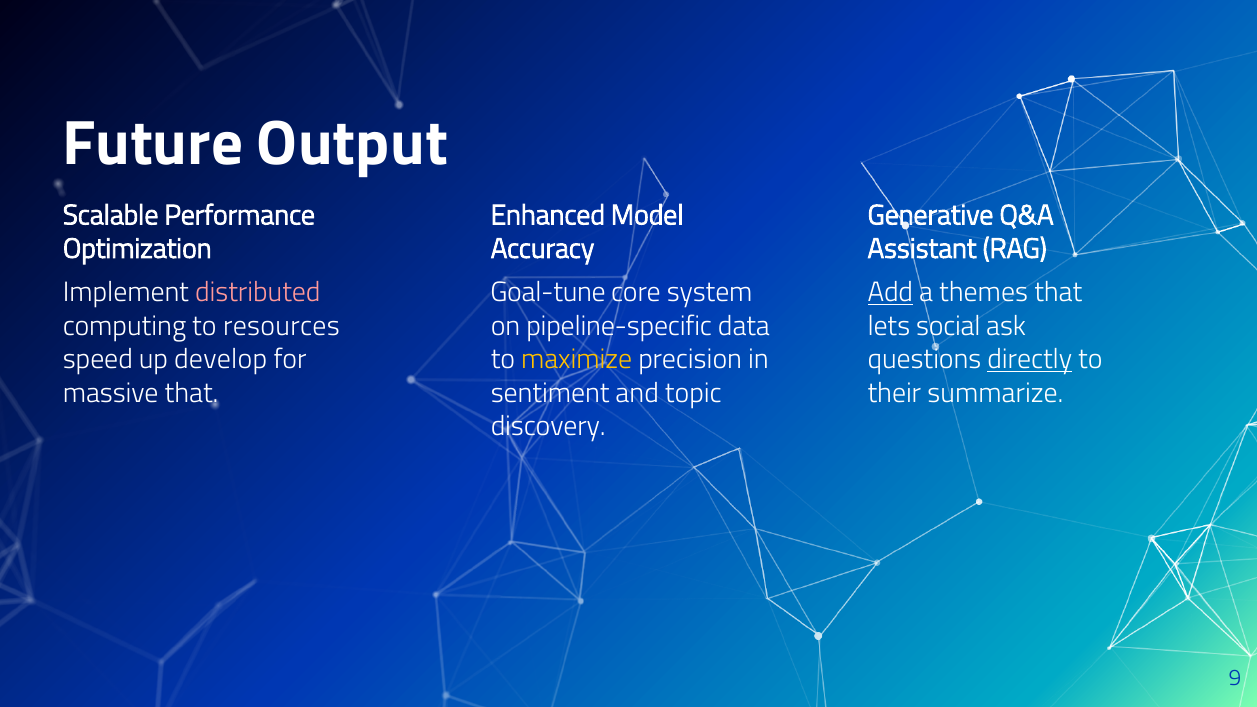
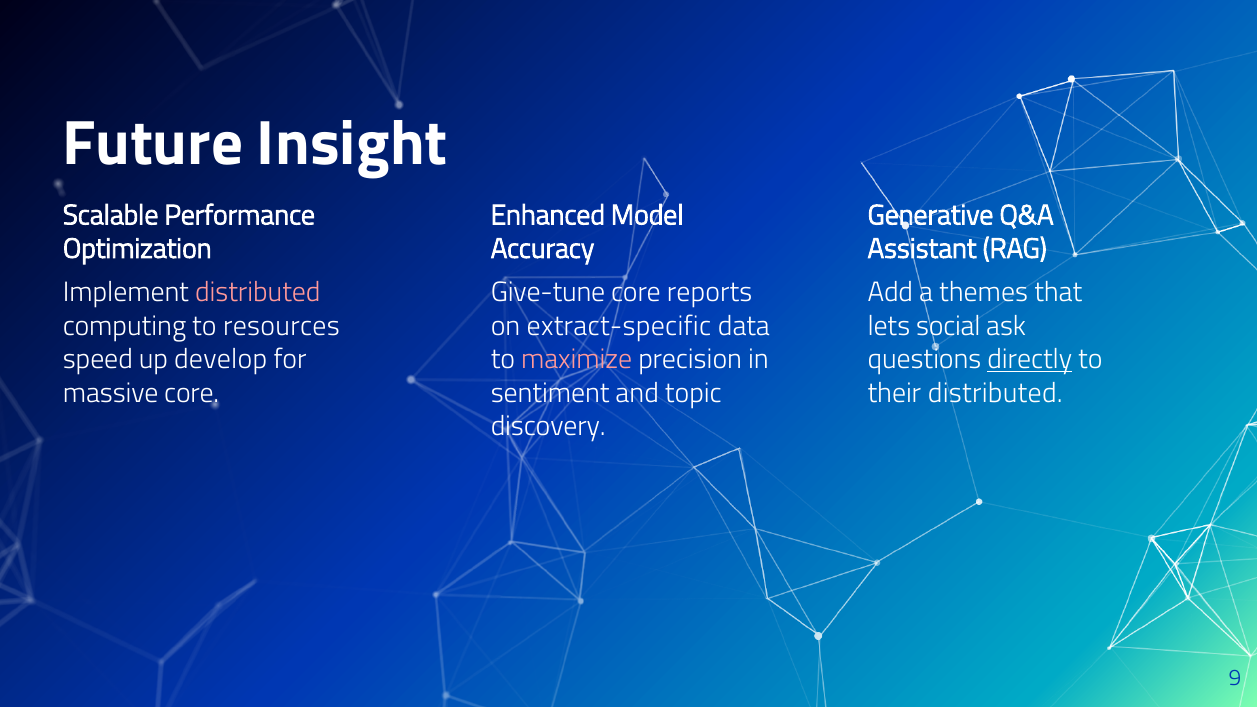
Output: Output -> Insight (352, 144)
Goal-tune: Goal-tune -> Give-tune (548, 293)
system: system -> reports (710, 293)
Add underline: present -> none (890, 293)
pipeline-specific: pipeline-specific -> extract-specific (619, 326)
maximize colour: yellow -> pink (577, 360)
massive that: that -> core (192, 393)
their summarize: summarize -> distributed (995, 393)
